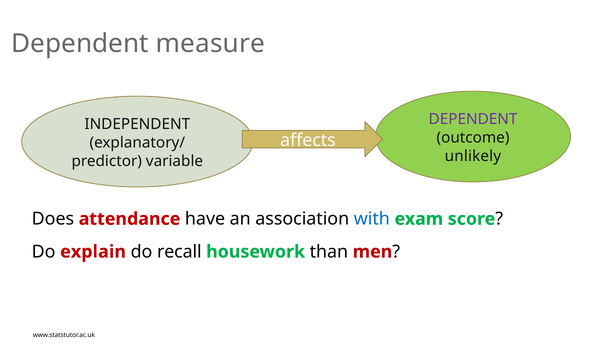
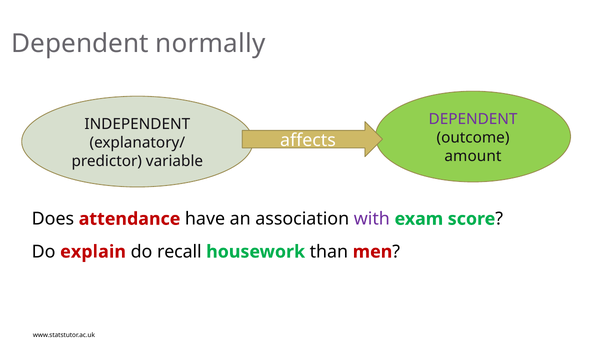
measure: measure -> normally (210, 44)
unlikely: unlikely -> amount (473, 156)
with colour: blue -> purple (372, 219)
